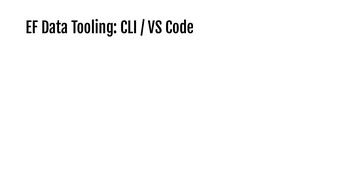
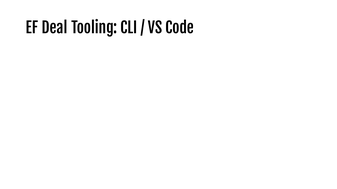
Data: Data -> Deal (55, 28)
